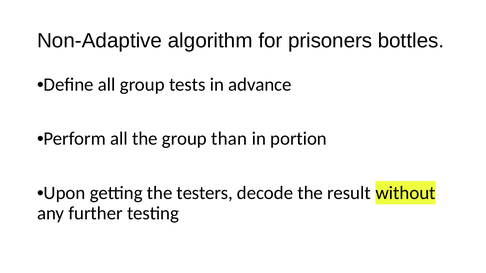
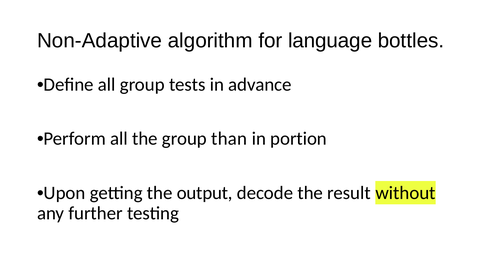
prisoners: prisoners -> language (330, 41)
testers: testers -> output (205, 193)
